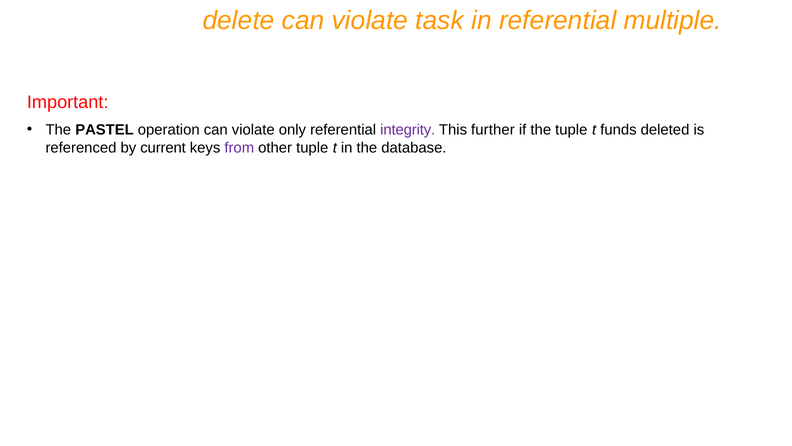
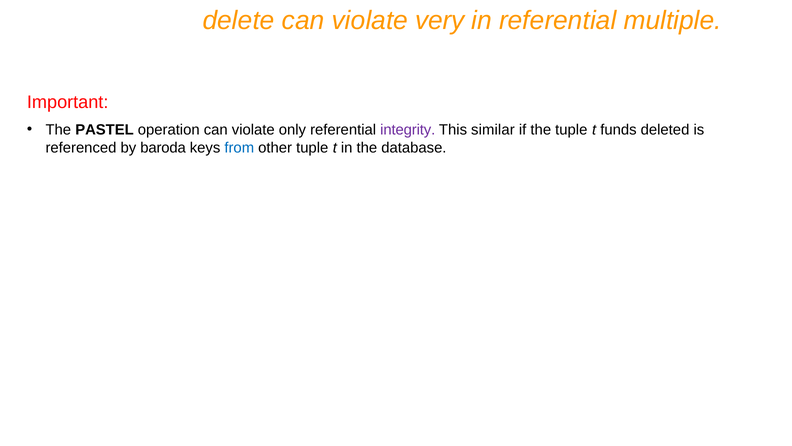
task: task -> very (440, 21)
further: further -> similar (493, 130)
current: current -> baroda (163, 147)
from colour: purple -> blue (239, 147)
